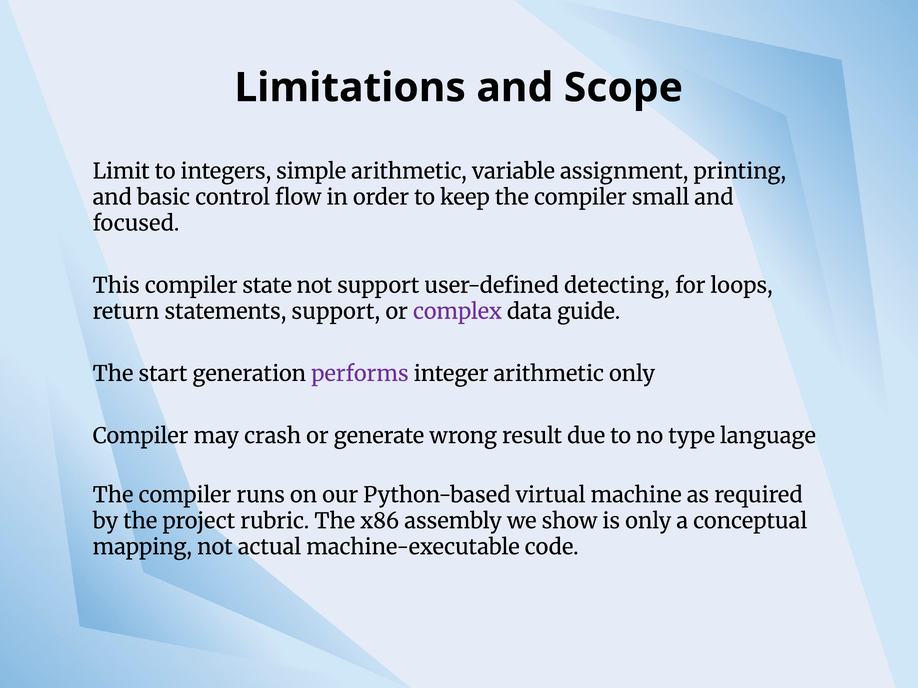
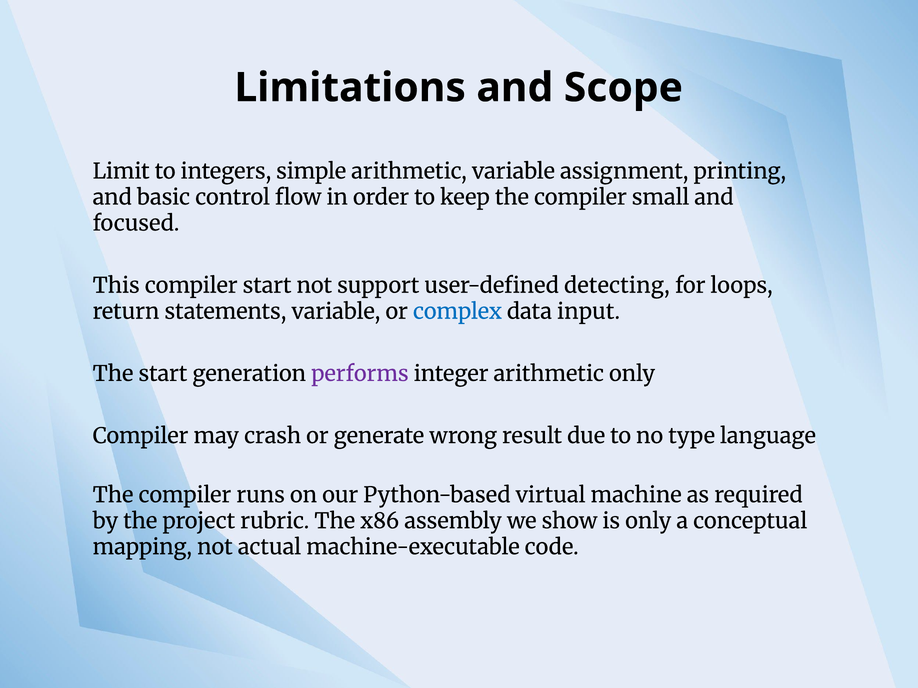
compiler state: state -> start (267, 286)
statements support: support -> variable (336, 312)
complex colour: purple -> blue (457, 312)
guide: guide -> input (589, 312)
